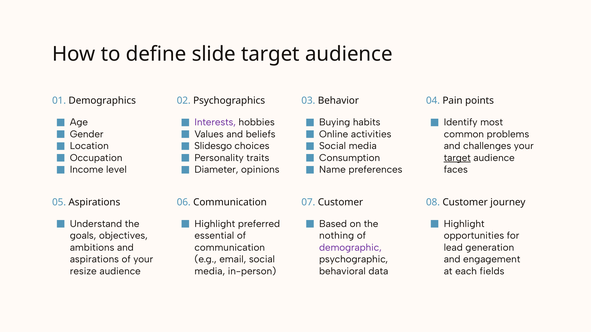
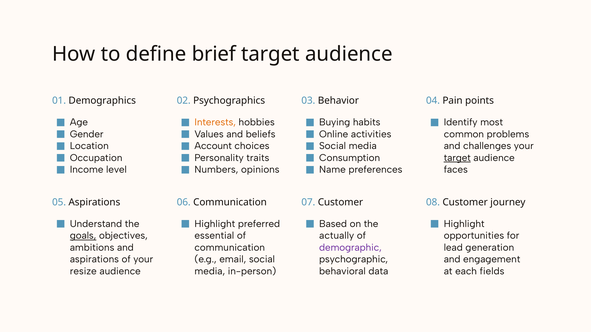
slide: slide -> brief (214, 54)
Interests colour: purple -> orange (215, 123)
Slidesgo: Slidesgo -> Account (213, 146)
Diameter: Diameter -> Numbers (216, 170)
goals underline: none -> present (83, 236)
nothing: nothing -> actually (337, 236)
